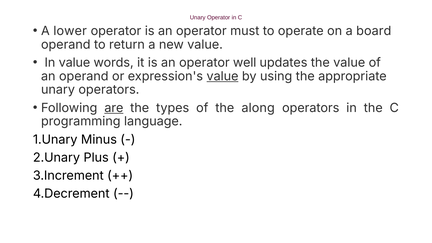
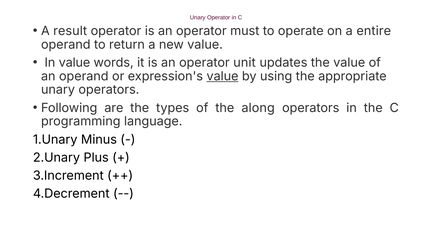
lower: lower -> result (70, 31)
board: board -> entire (374, 31)
well: well -> unit (245, 63)
are underline: present -> none (114, 108)
